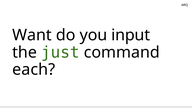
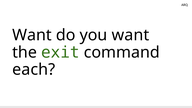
you input: input -> want (130, 35)
just: just -> exit (60, 52)
